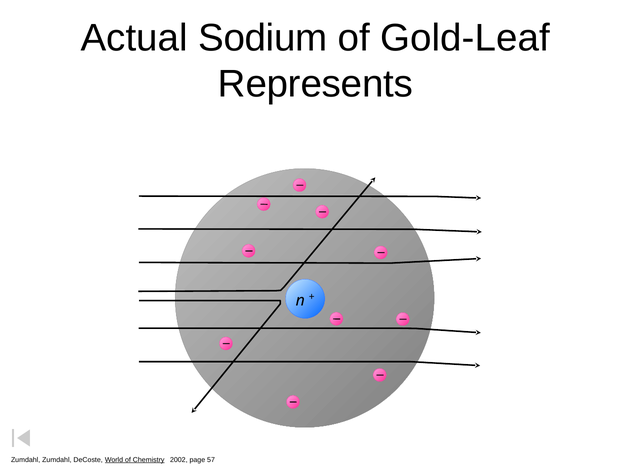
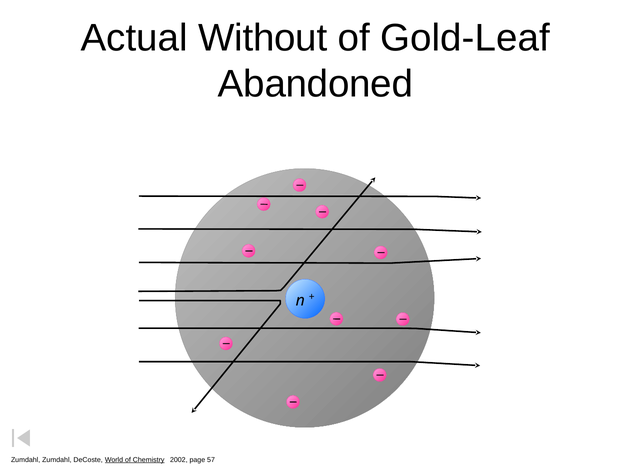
Sodium: Sodium -> Without (263, 38)
Represents: Represents -> Abandoned (316, 84)
